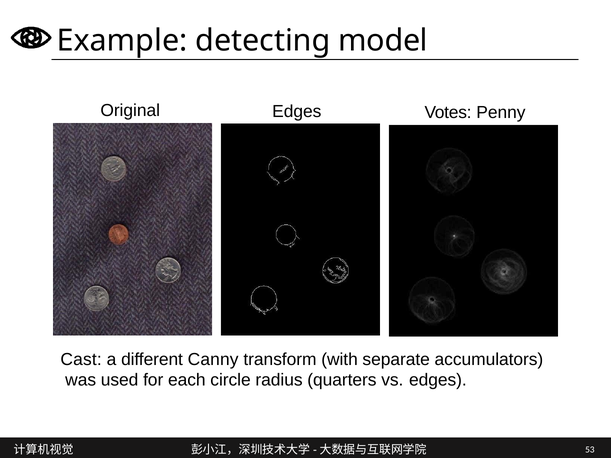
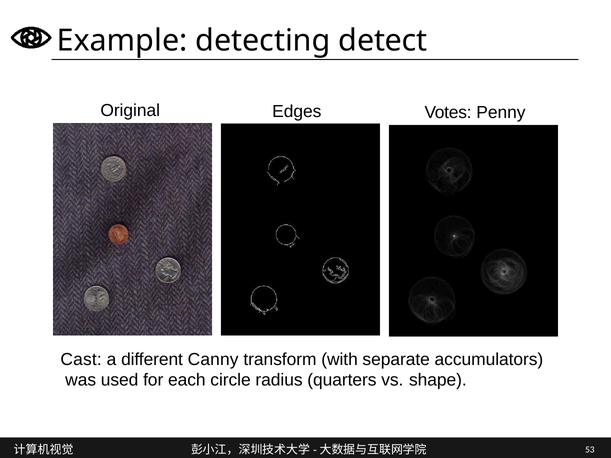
model: model -> detect (383, 40)
vs edges: edges -> shape (438, 380)
